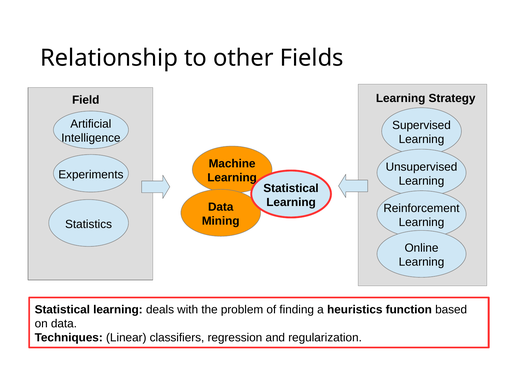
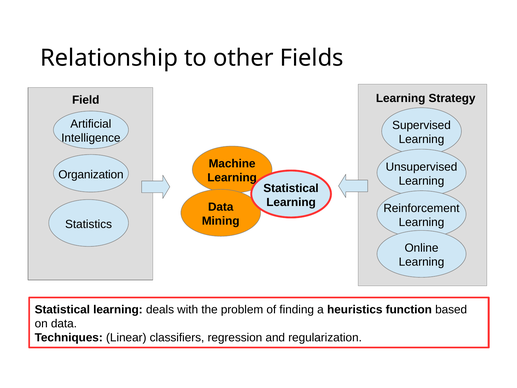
Experiments: Experiments -> Organization (91, 174)
